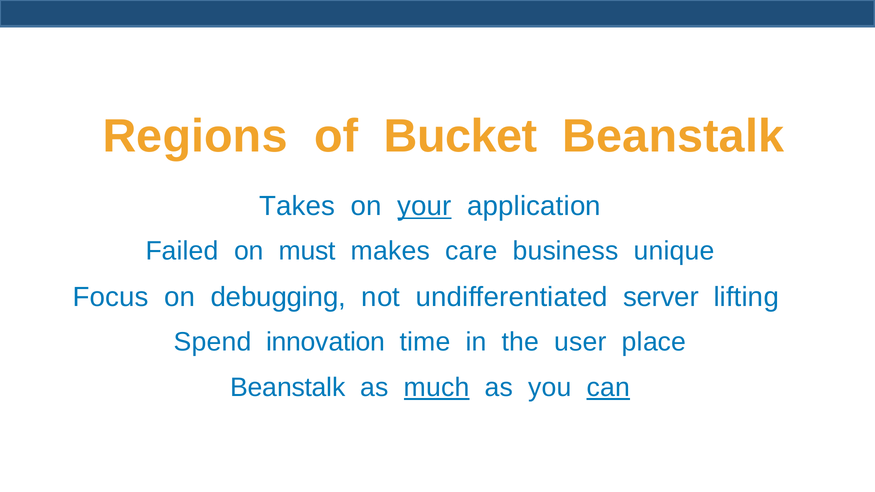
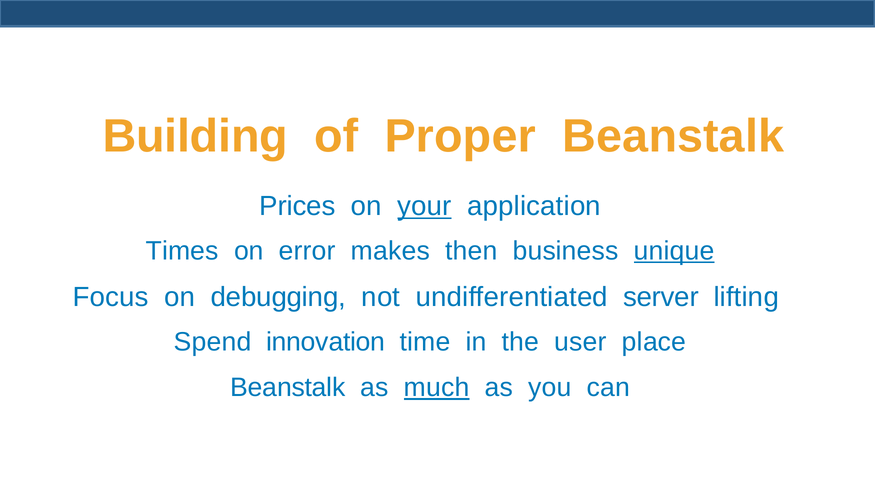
Regions: Regions -> Building (195, 136)
Bucket: Bucket -> Proper (460, 136)
Takes: Takes -> Prices (297, 206)
Failed: Failed -> Times (182, 251)
must: must -> error (307, 251)
care: care -> then (471, 251)
unique underline: none -> present (674, 251)
can underline: present -> none (608, 388)
